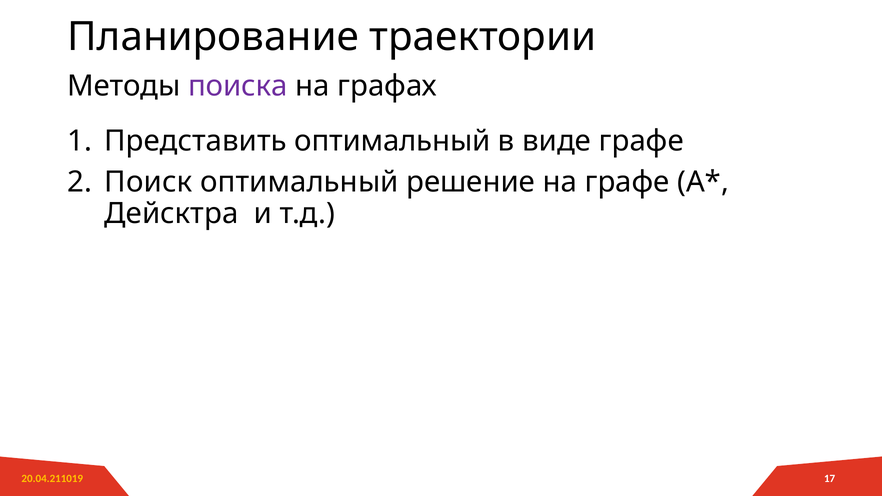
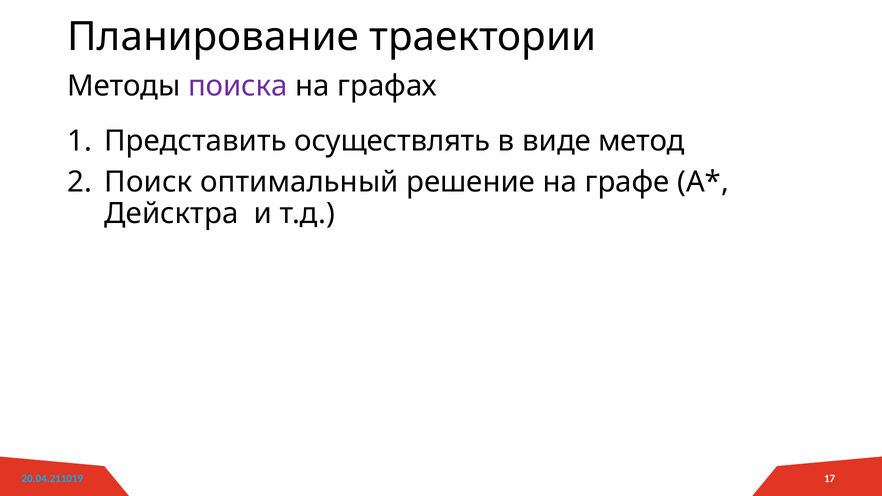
Представить оптимальный: оптимальный -> осуществлять (392, 141)
виде графе: графе -> метод (641, 141)
20.04.211019 colour: yellow -> light blue (52, 479)
